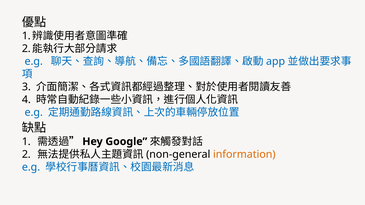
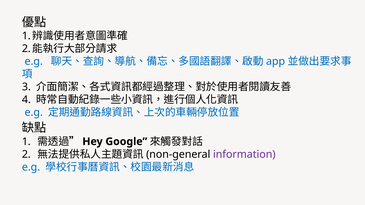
information colour: orange -> purple (244, 155)
